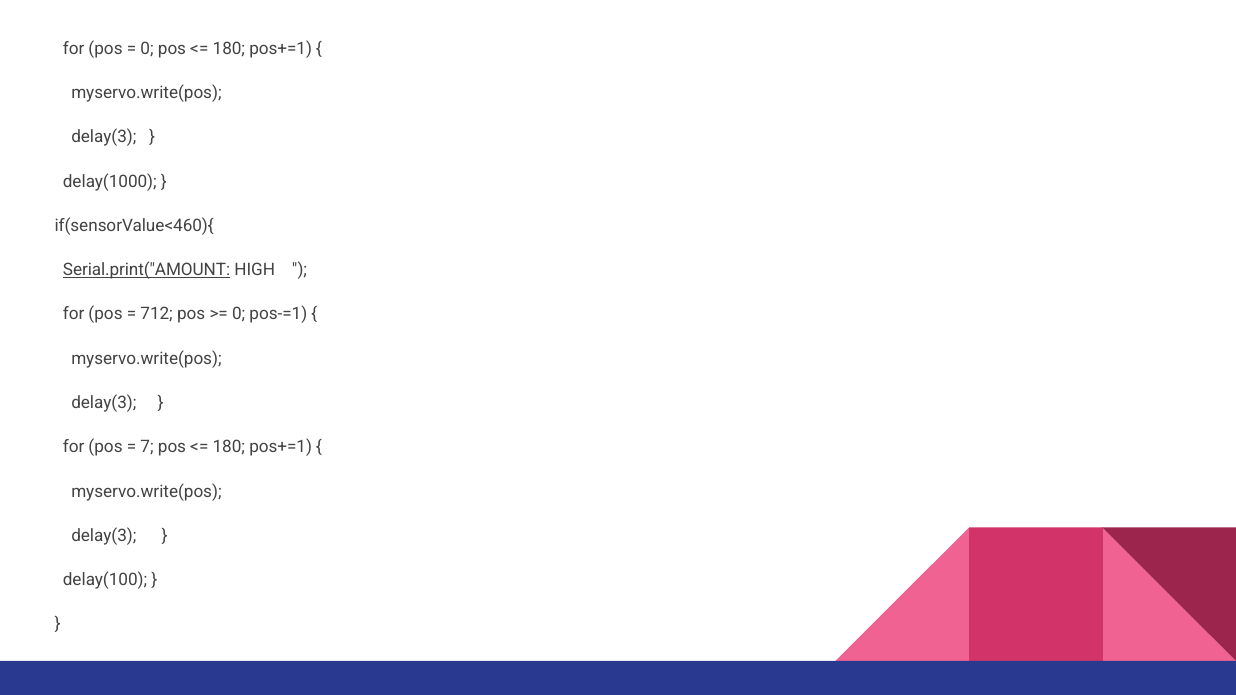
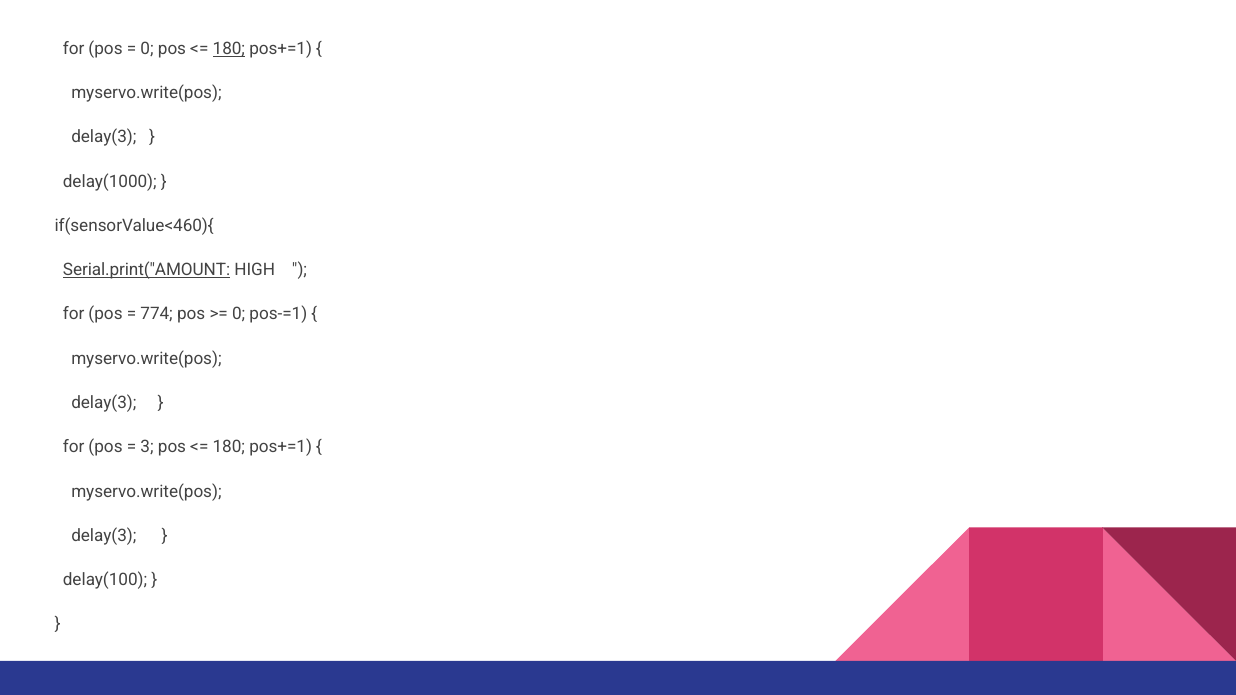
180 underline: none -> present (229, 49)
712: 712 -> 774 (157, 314)
7: 7 -> 3 (147, 447)
